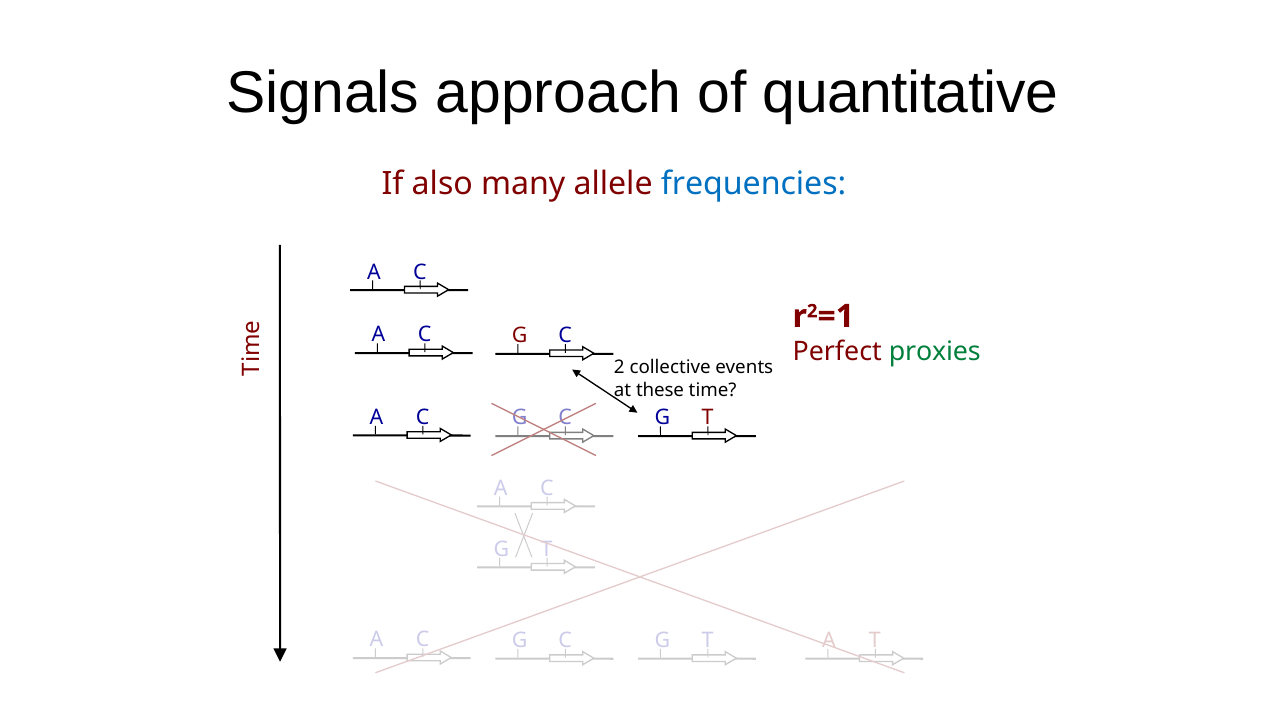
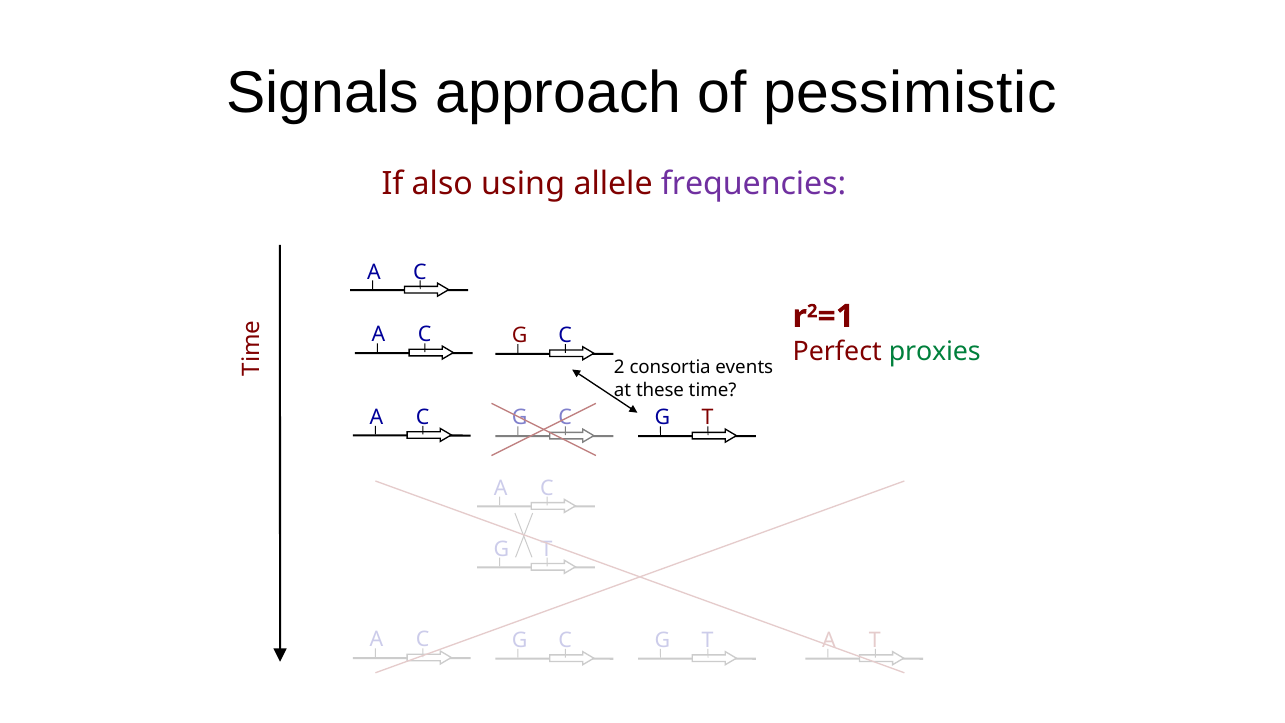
quantitative: quantitative -> pessimistic (910, 93)
many: many -> using (523, 184)
frequencies colour: blue -> purple (754, 184)
collective: collective -> consortia (670, 367)
